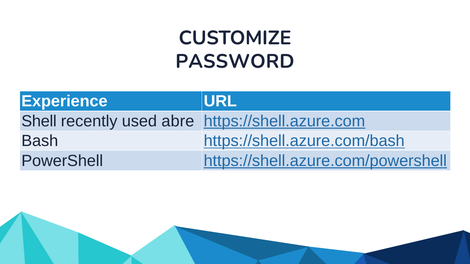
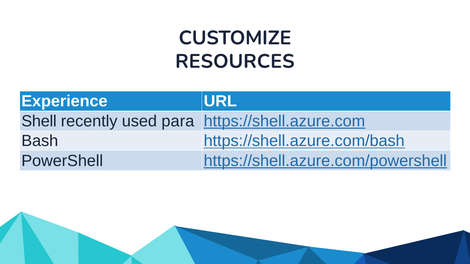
PASSWORD: PASSWORD -> RESOURCES (235, 61)
abre: abre -> para (178, 121)
